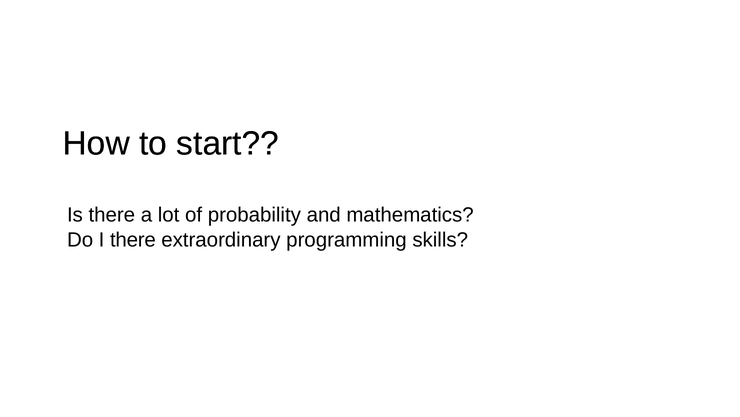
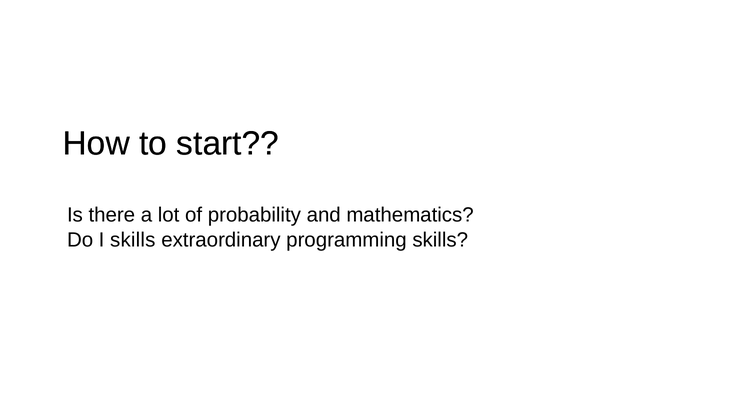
I there: there -> skills (133, 239)
